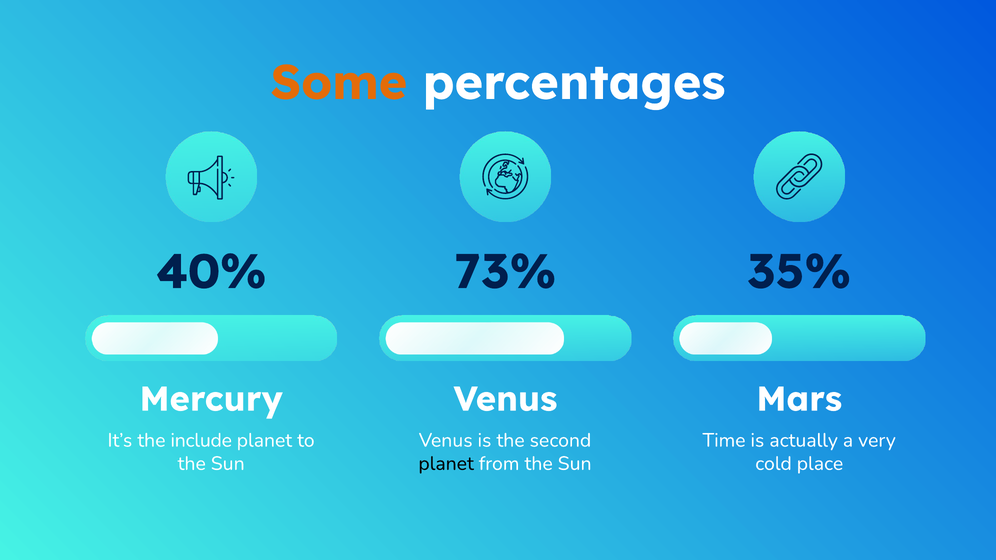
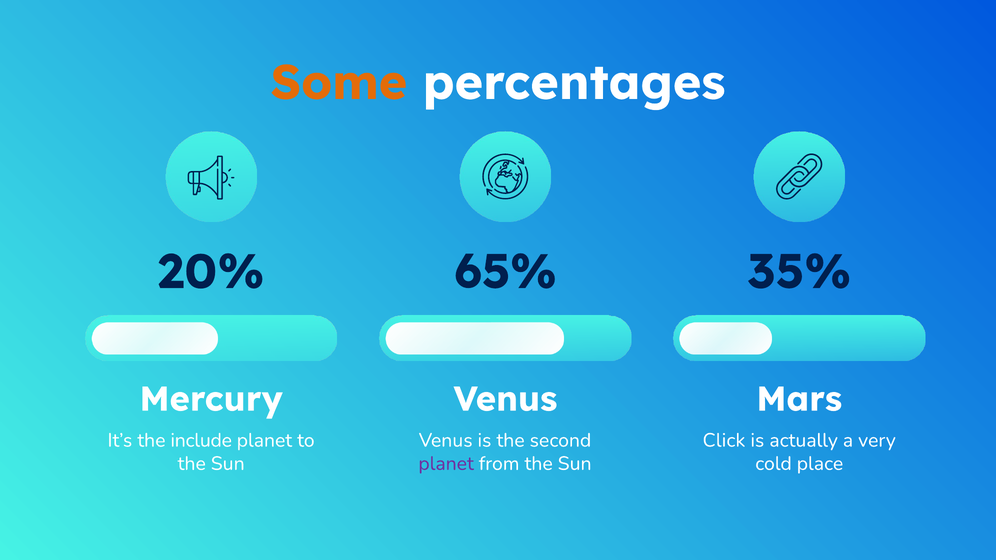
40%: 40% -> 20% (211, 272)
73%: 73% -> 65% (505, 272)
Time: Time -> Click (724, 440)
planet colour: black -> purple (446, 464)
